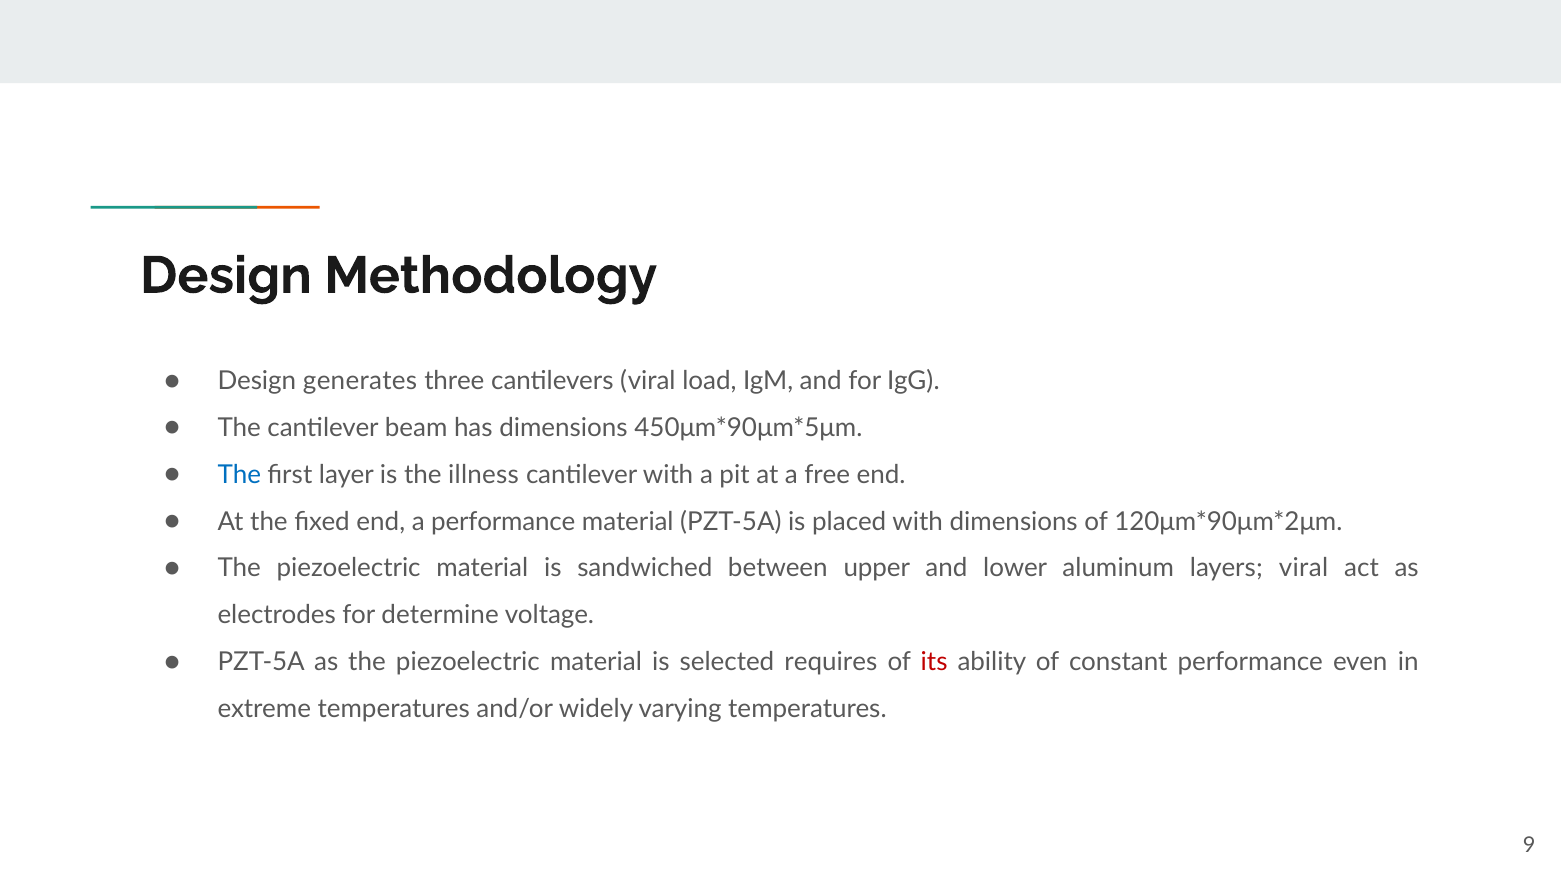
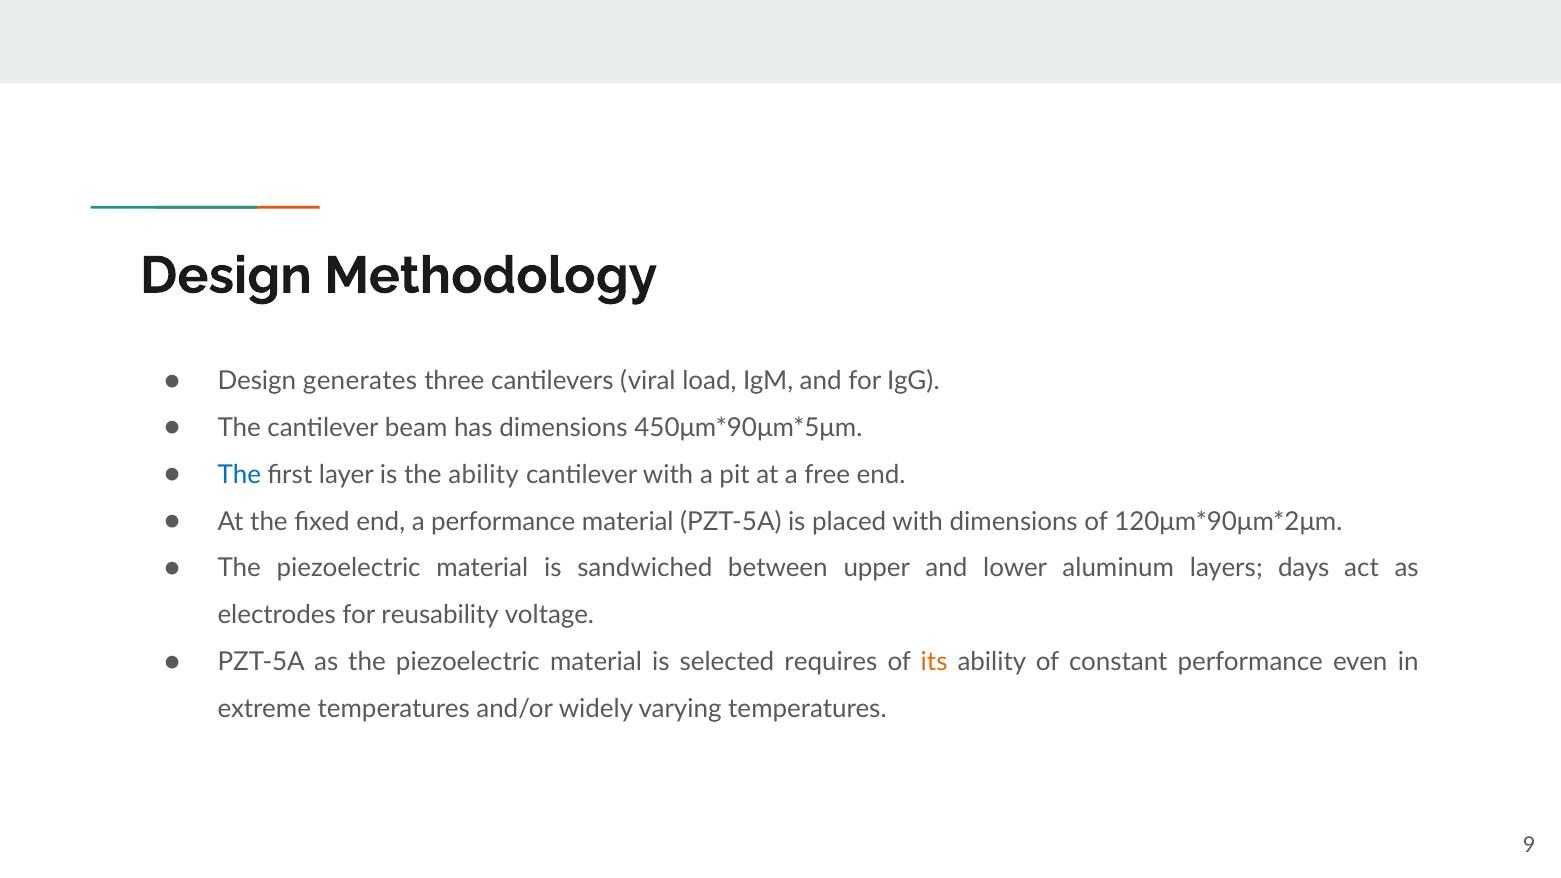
the illness: illness -> ability (484, 475)
layers viral: viral -> days (1304, 568)
determine: determine -> reusability (440, 615)
its colour: red -> orange (934, 662)
